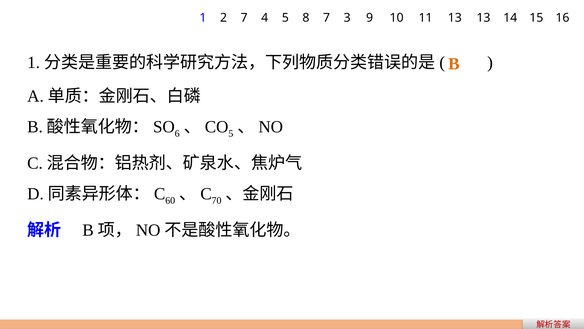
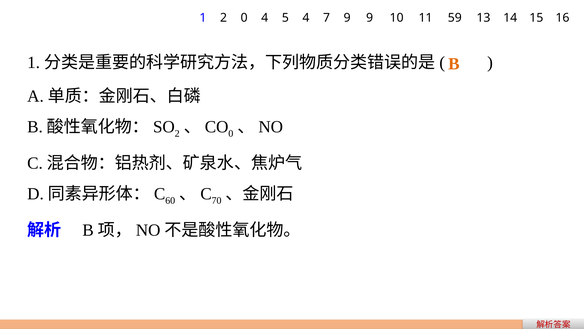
2 7: 7 -> 0 (244, 18)
5 8: 8 -> 4 (306, 18)
7 3: 3 -> 9 (347, 18)
11 13: 13 -> 59 (455, 18)
6: 6 -> 2 (177, 133)
5: 5 -> 0 (231, 133)
